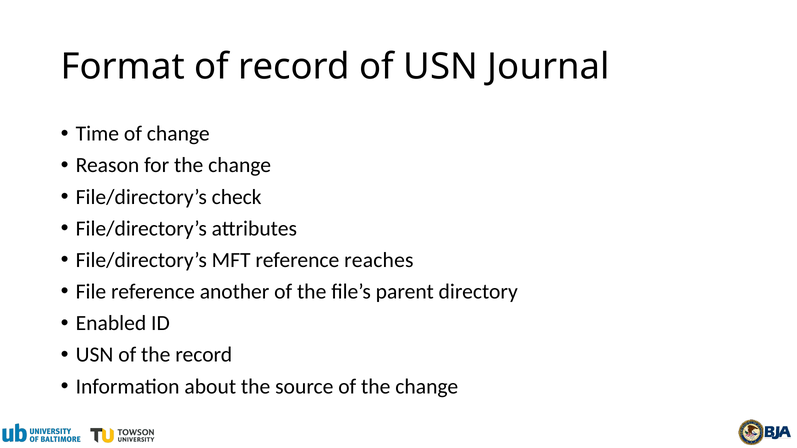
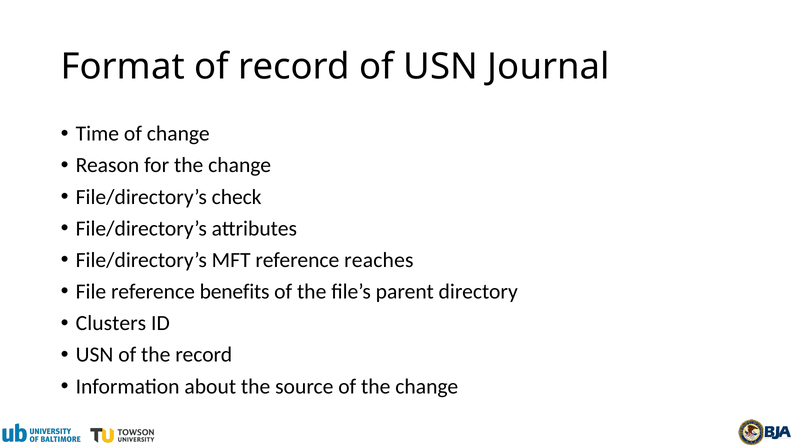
another: another -> benefits (235, 292)
Enabled: Enabled -> Clusters (111, 323)
